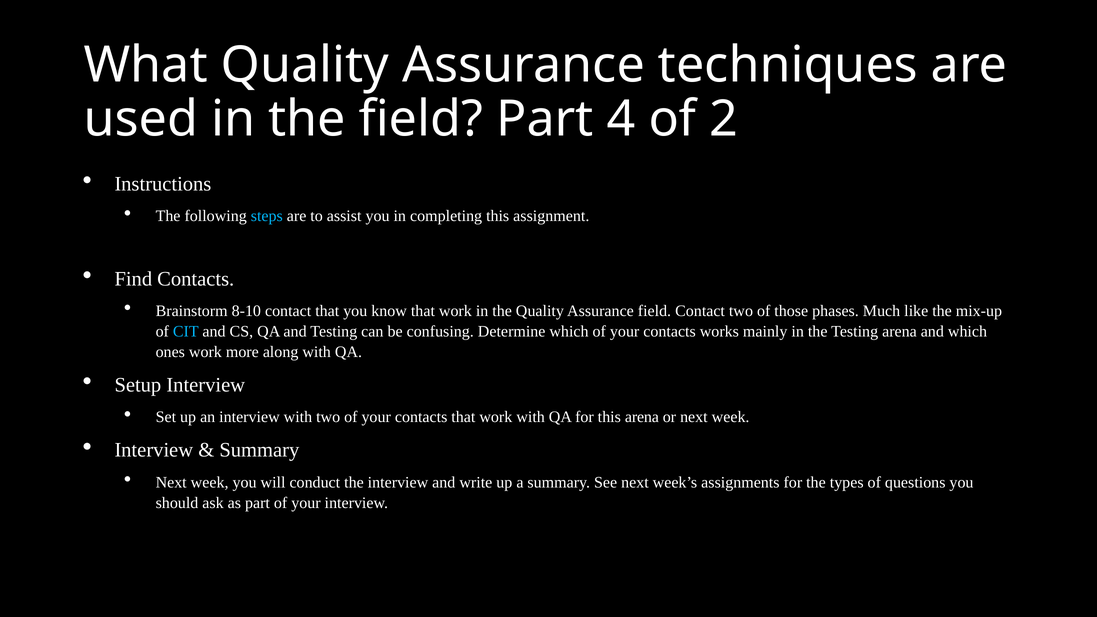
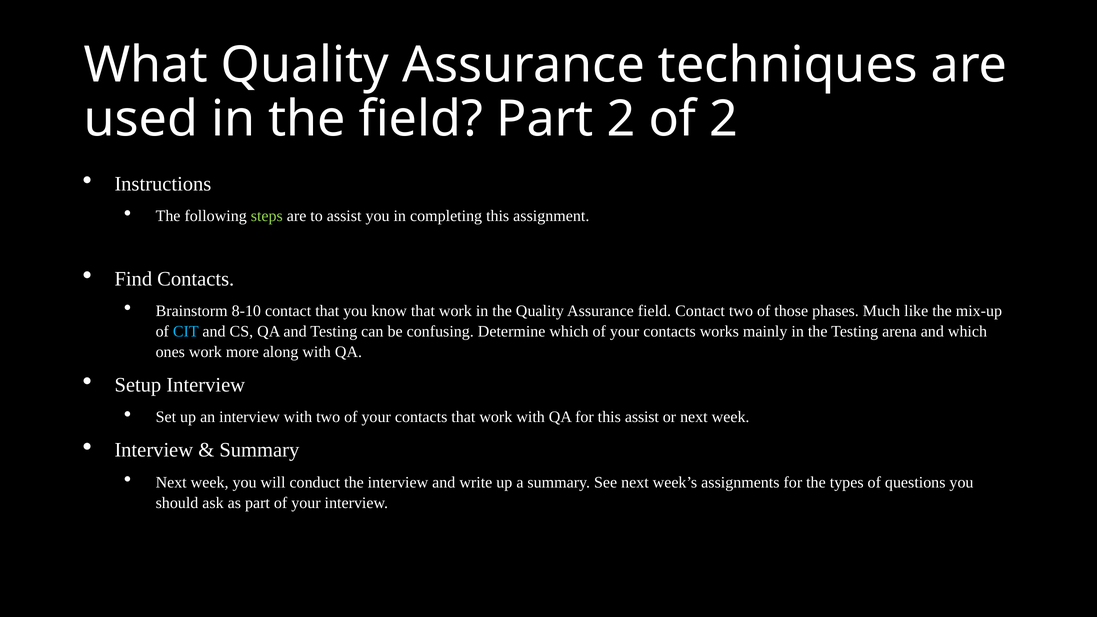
Part 4: 4 -> 2 (621, 119)
steps colour: light blue -> light green (267, 216)
this arena: arena -> assist (642, 417)
